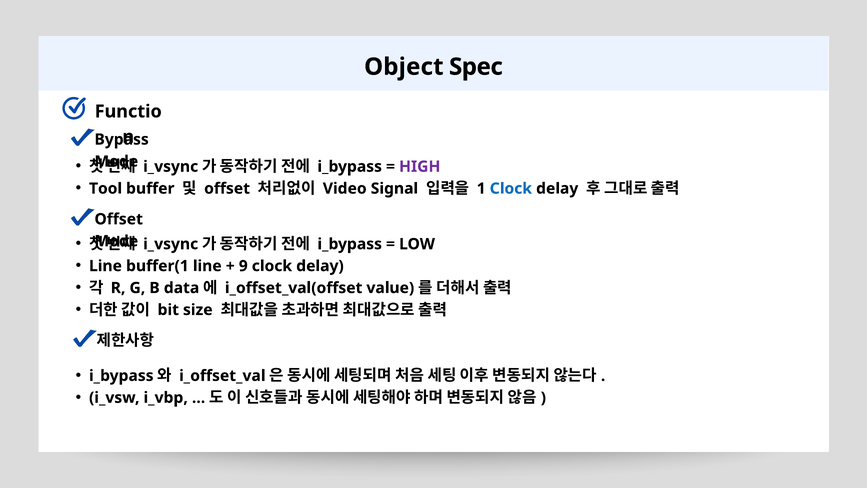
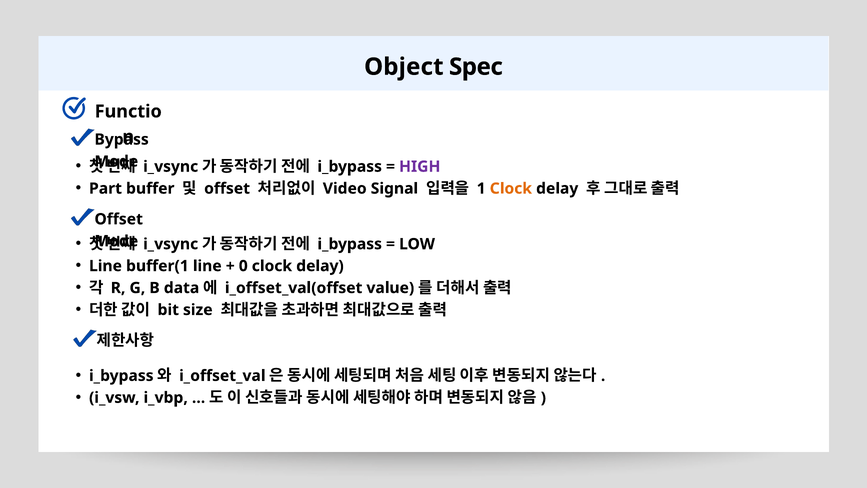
Tool: Tool -> Part (105, 188)
Clock colour: blue -> orange (511, 188)
9: 9 -> 0 (243, 266)
